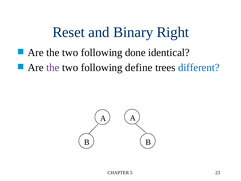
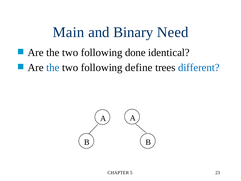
Reset: Reset -> Main (68, 32)
Right: Right -> Need (173, 32)
the colour: purple -> blue (53, 68)
